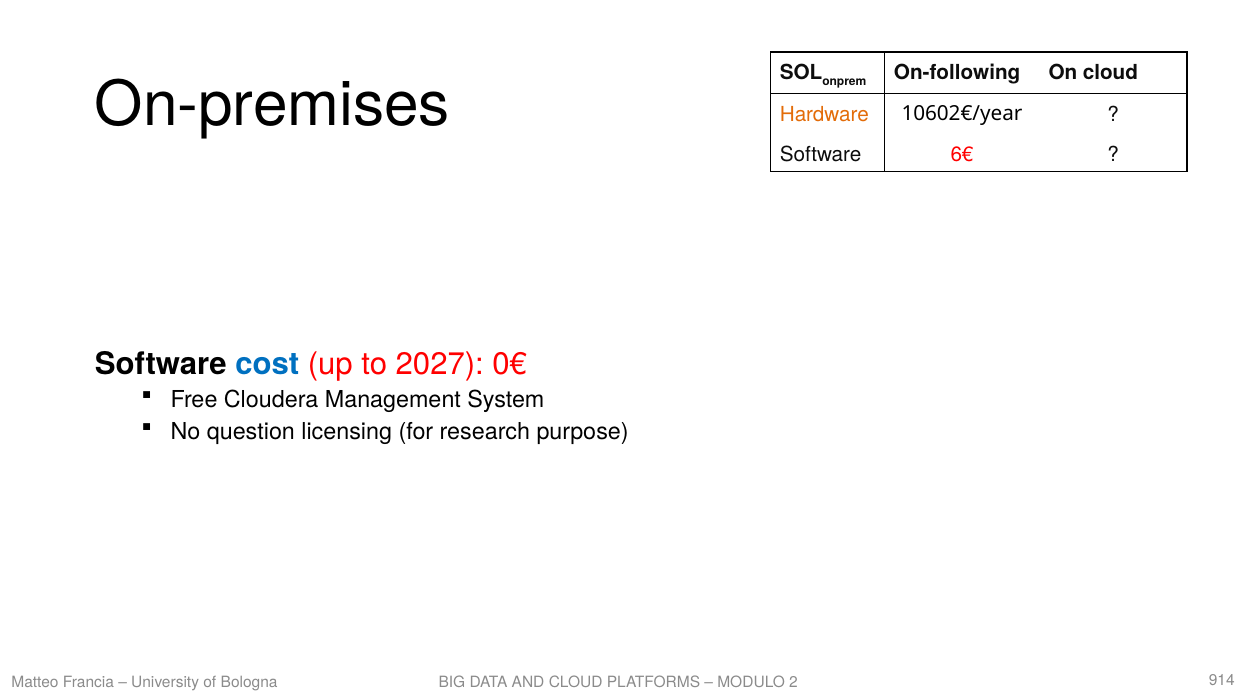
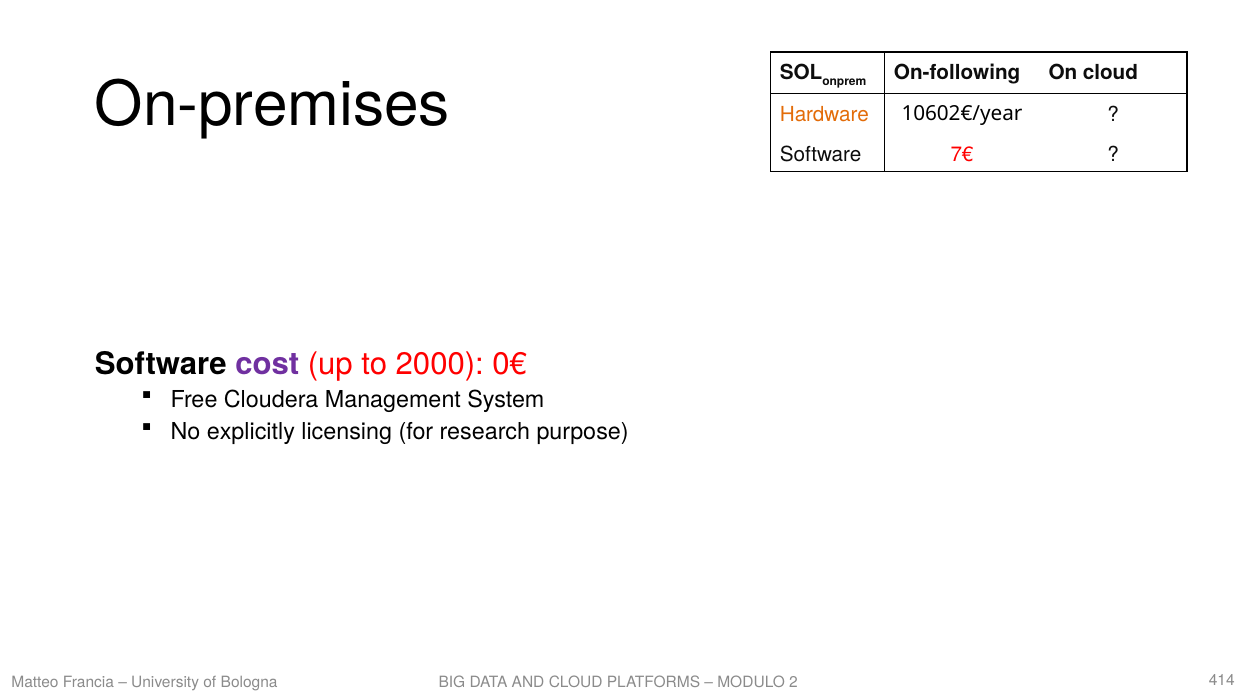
6€: 6€ -> 7€ (962, 154)
cost colour: blue -> purple (267, 364)
2027: 2027 -> 2000 (440, 364)
question: question -> explicitly (251, 431)
914: 914 -> 414 (1222, 680)
